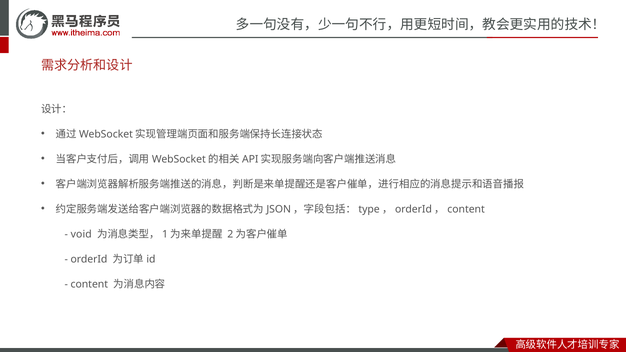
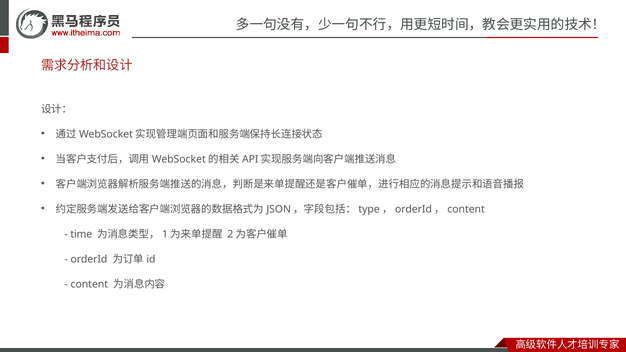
void: void -> time (81, 234)
